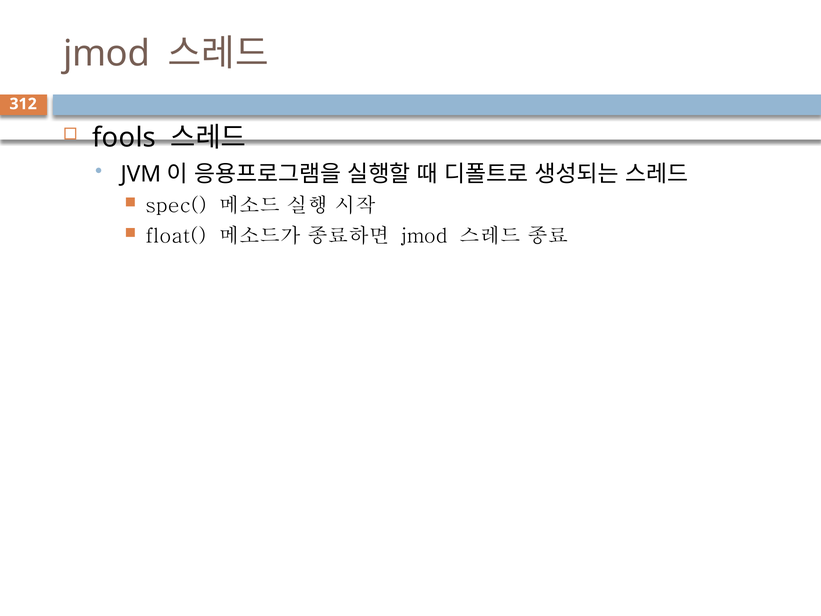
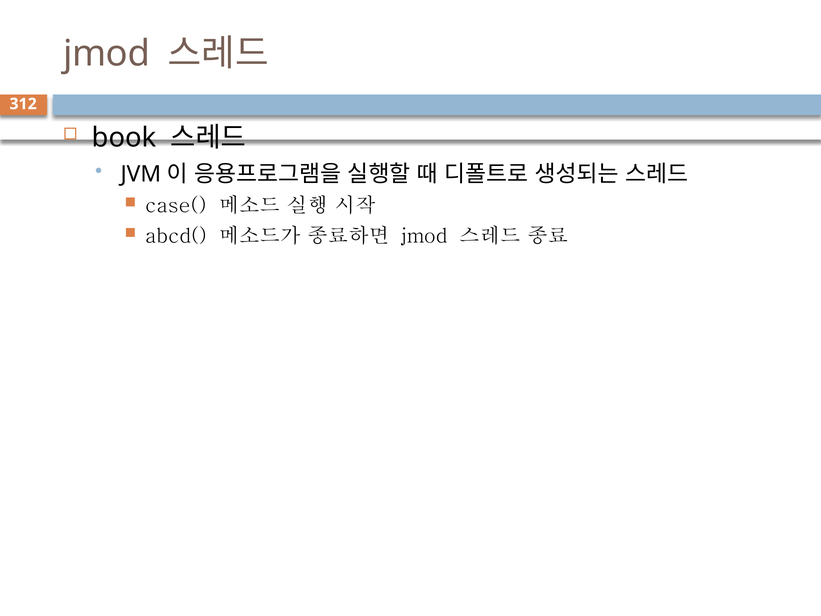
fools: fools -> book (124, 138)
spec(: spec( -> case( (176, 205)
float(: float( -> abcd( (176, 236)
